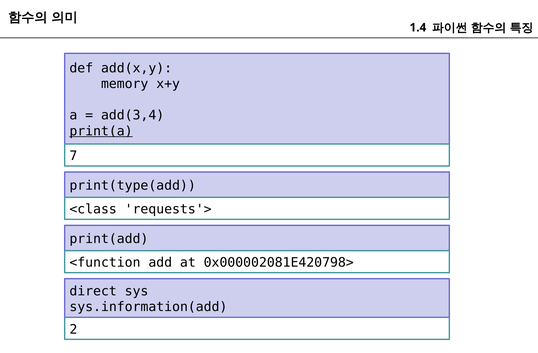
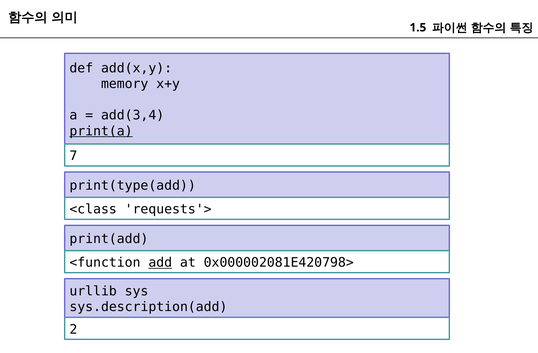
1.4: 1.4 -> 1.5 (418, 28)
add underline: none -> present (160, 263)
direct: direct -> urllib (93, 291)
sys.information(add: sys.information(add -> sys.description(add (148, 307)
